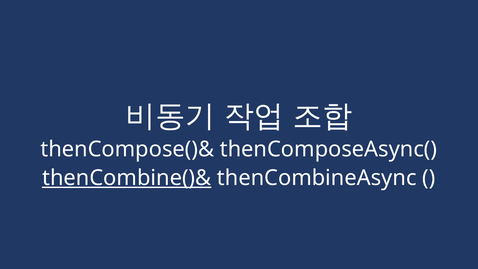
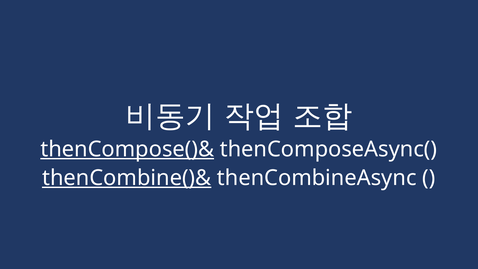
thenCompose()& underline: none -> present (127, 149)
